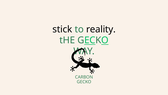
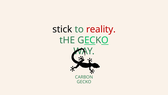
reality colour: black -> red (101, 29)
